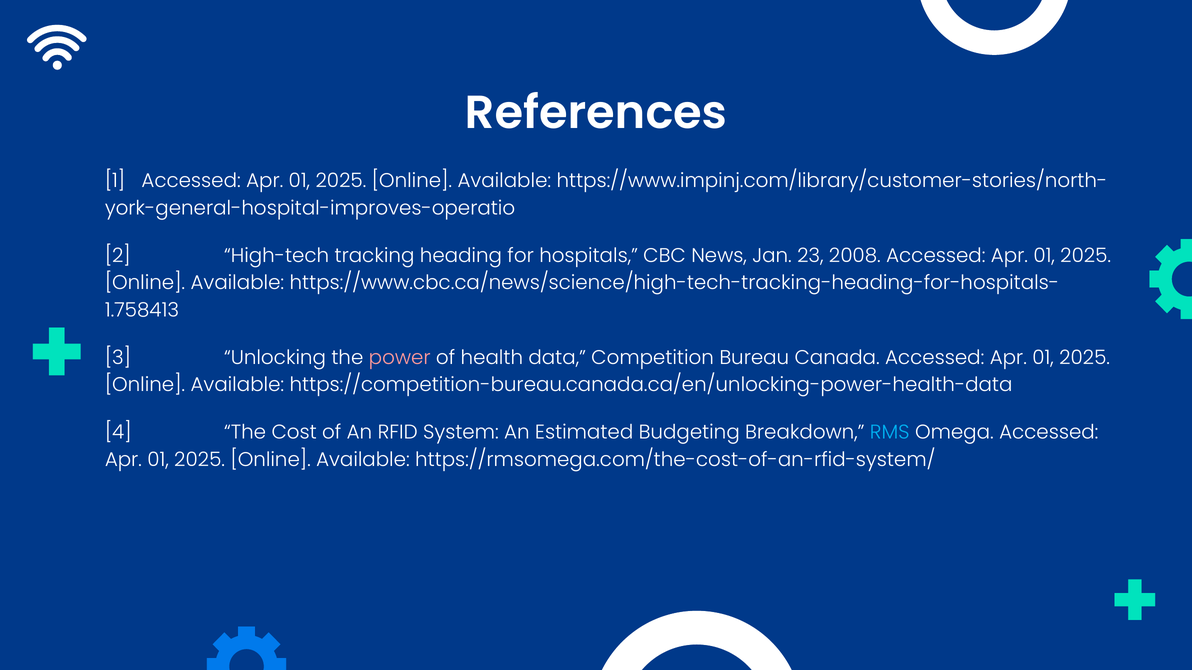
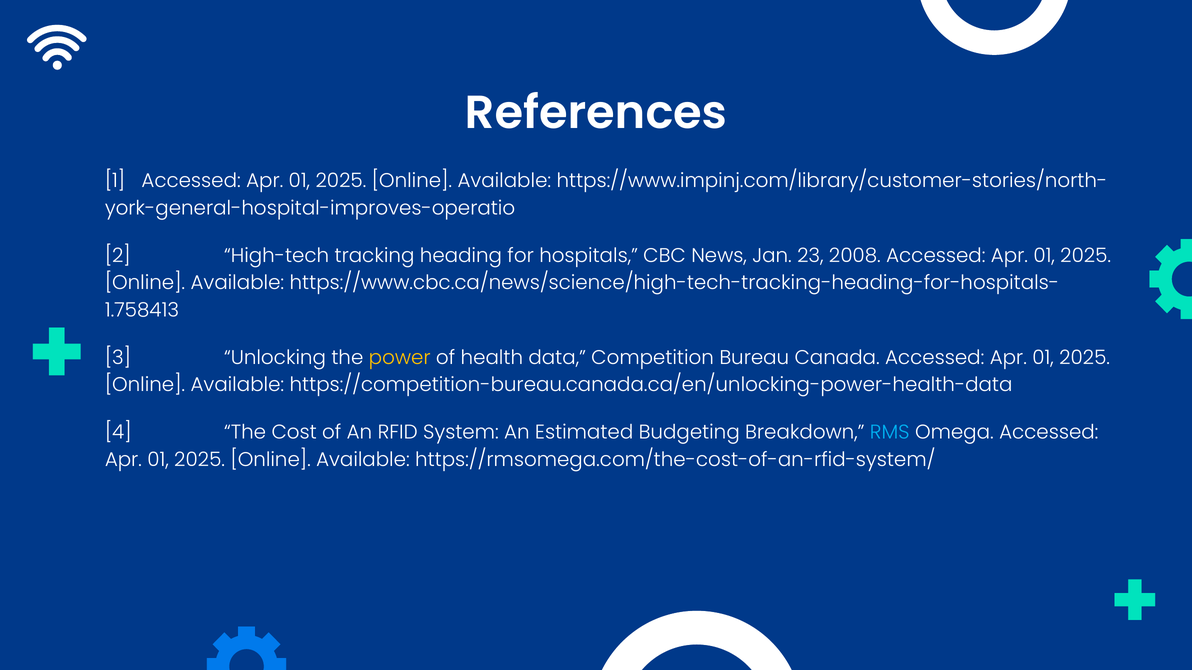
power colour: pink -> yellow (400, 358)
